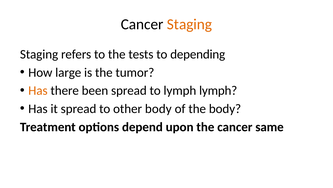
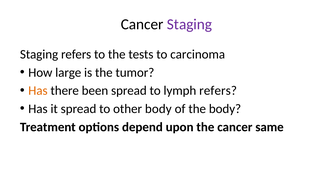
Staging colour: orange -> purple (190, 24)
depending: depending -> carcinoma (198, 54)
lymph lymph: lymph -> refers (218, 90)
